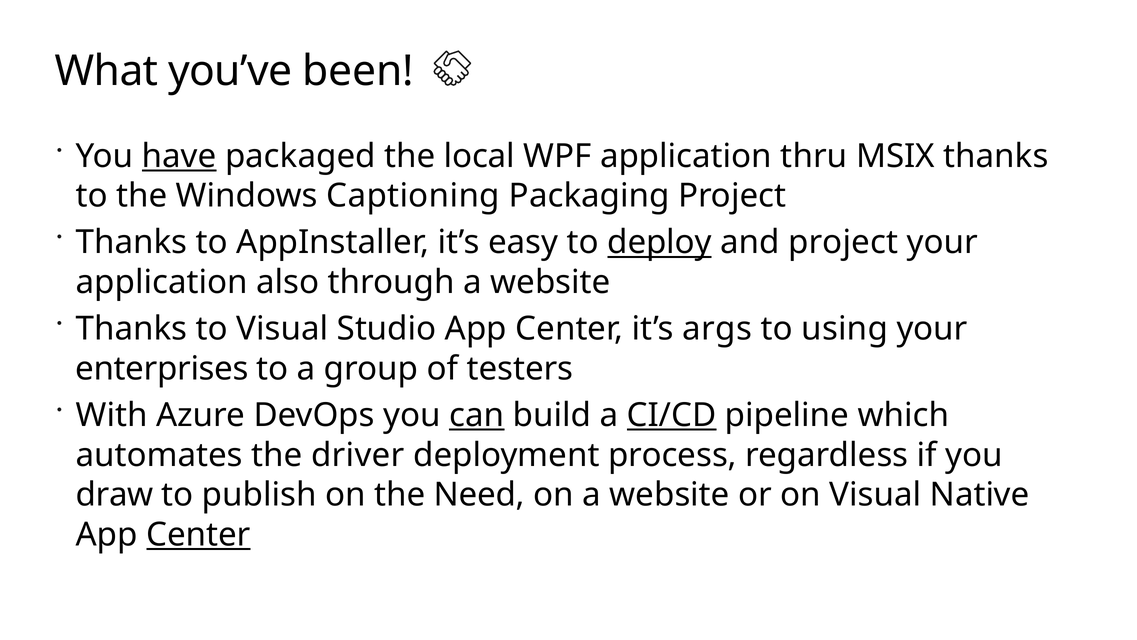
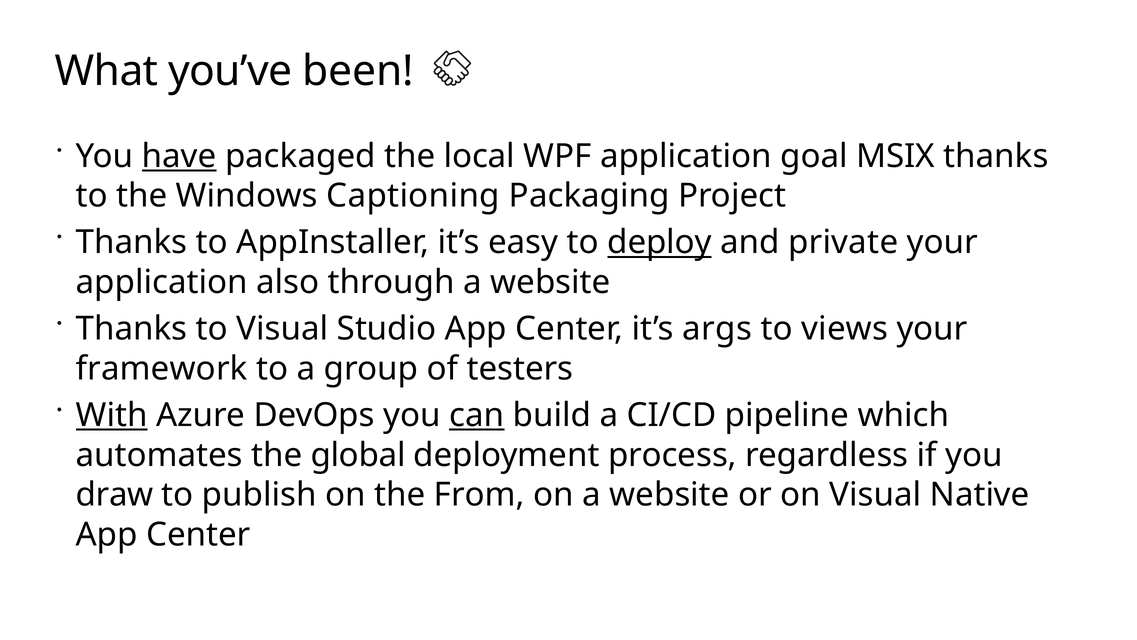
thru: thru -> goal (814, 156)
and project: project -> private (843, 242)
using: using -> views (845, 329)
enterprises: enterprises -> framework (162, 368)
With underline: none -> present (112, 415)
CI/CD underline: present -> none (672, 415)
driver: driver -> global (358, 455)
Need: Need -> From (479, 495)
Center underline: present -> none (198, 534)
